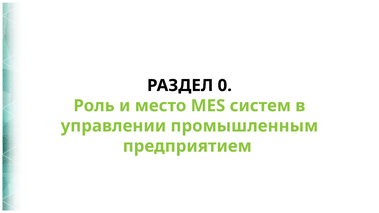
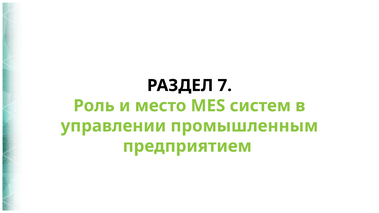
0: 0 -> 7 (225, 86)
